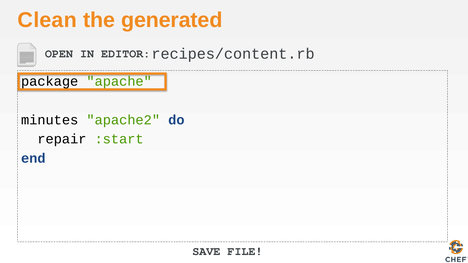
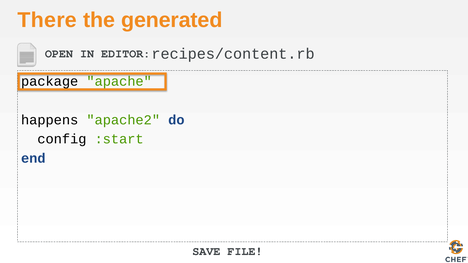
Clean: Clean -> There (47, 20)
minutes: minutes -> happens (50, 120)
repair: repair -> config (62, 139)
